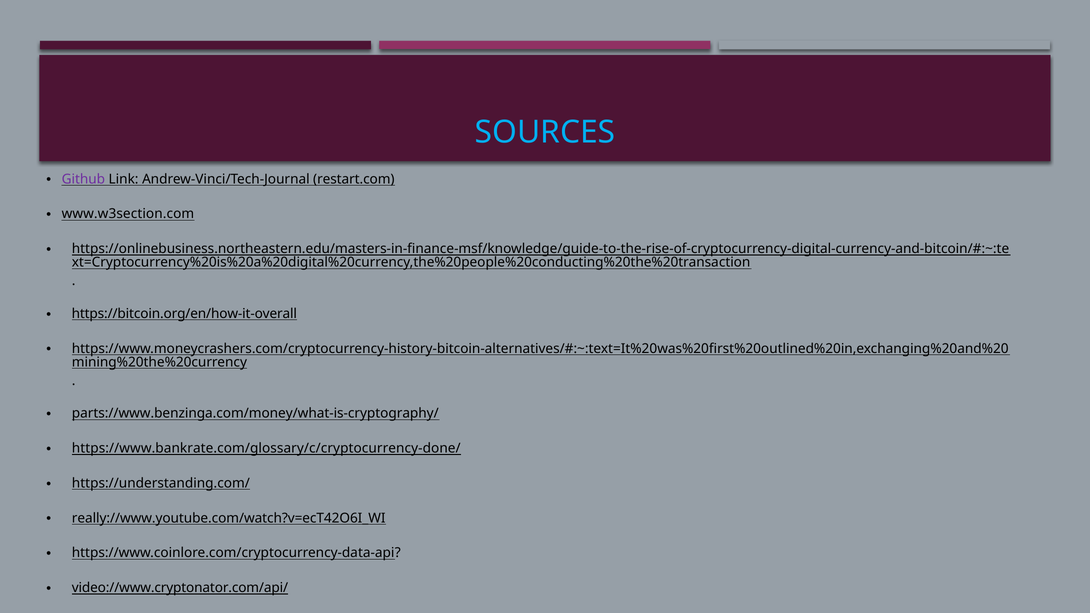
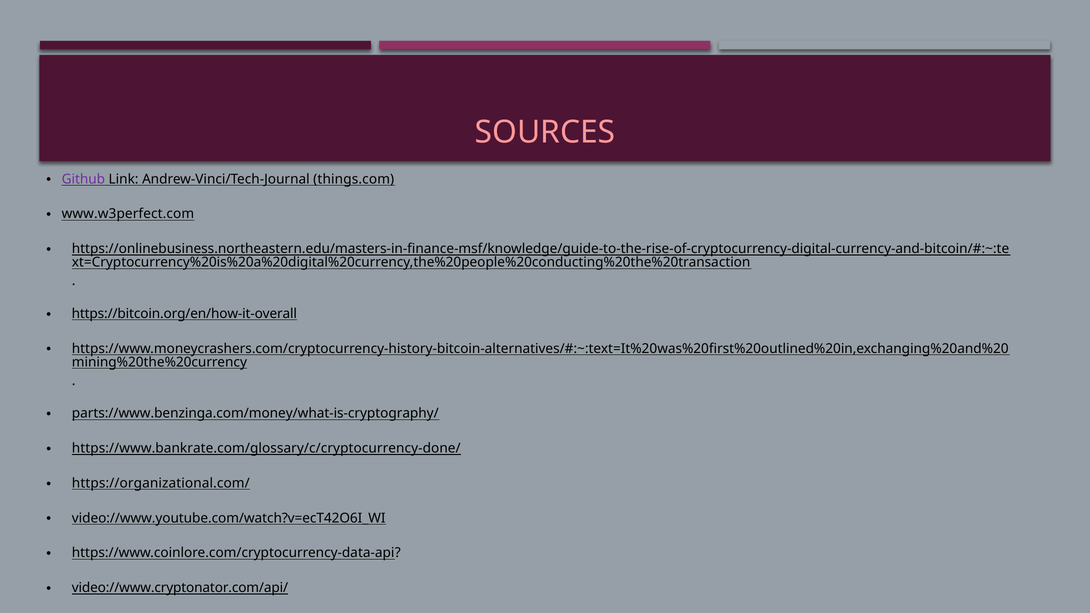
SOURCES colour: light blue -> pink (545, 132)
restart.com: restart.com -> things.com (354, 179)
www.w3section.com: www.w3section.com -> www.w3perfect.com (128, 214)
https://understanding.com/: https://understanding.com/ -> https://organizational.com/ (161, 483)
really://www.youtube.com/watch?v=ecT42O6I_WI: really://www.youtube.com/watch?v=ecT42O6I_WI -> video://www.youtube.com/watch?v=ecT42O6I_WI (229, 518)
